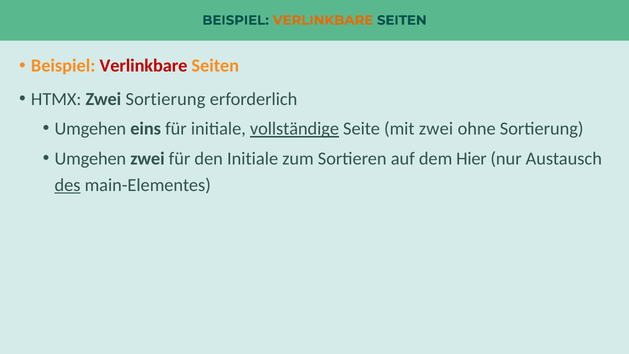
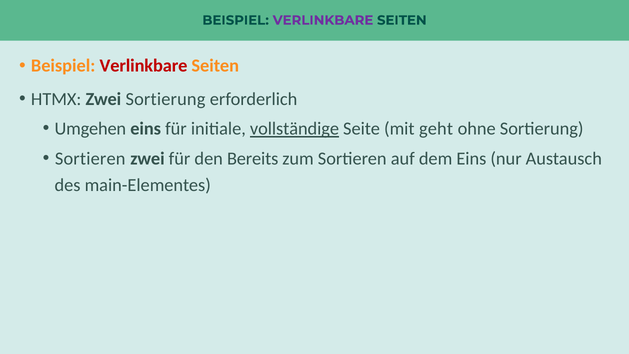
VERLINKBARE colour: orange -> purple (323, 20)
mit zwei: zwei -> geht (436, 129)
Umgehen: Umgehen -> Sortieren (90, 158)
den Initiale: Initiale -> Bereits (253, 158)
dem Hier: Hier -> Eins (471, 158)
des underline: present -> none (68, 185)
